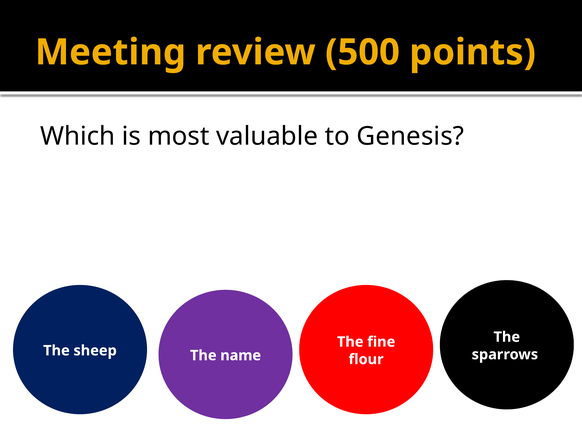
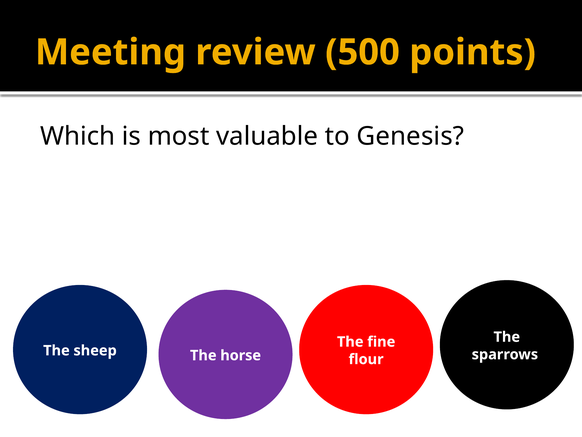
name: name -> horse (241, 355)
